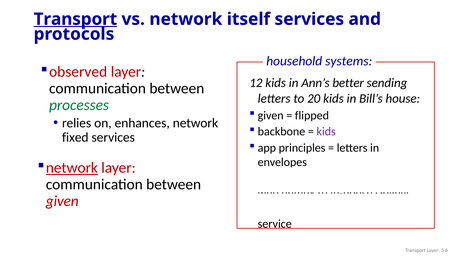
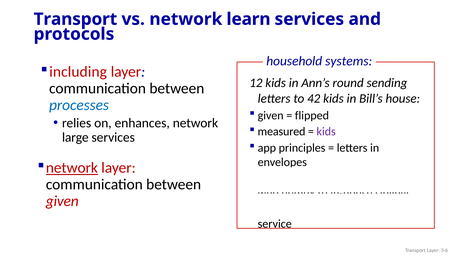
Transport underline: present -> none (75, 19)
itself: itself -> learn (249, 19)
observed: observed -> including (78, 72)
better: better -> round (348, 83)
20: 20 -> 42 (314, 98)
processes colour: green -> blue (79, 105)
backbone: backbone -> measured (282, 132)
fixed: fixed -> large (75, 137)
